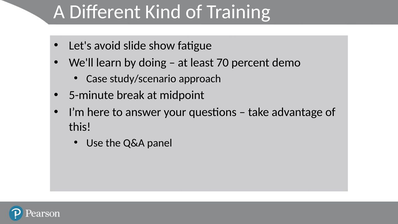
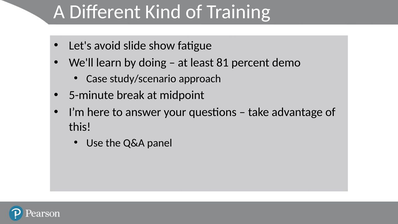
70: 70 -> 81 (223, 63)
